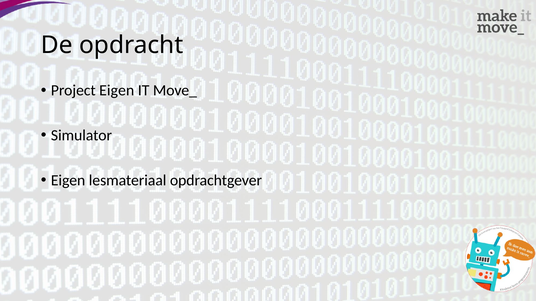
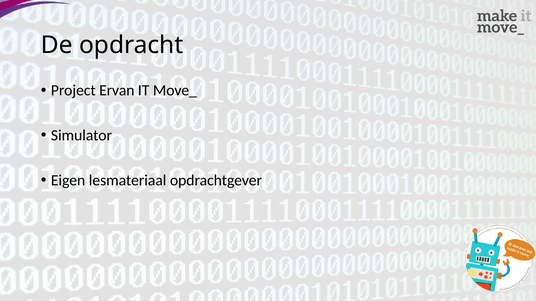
Project Eigen: Eigen -> Ervan (117, 91)
